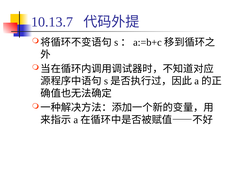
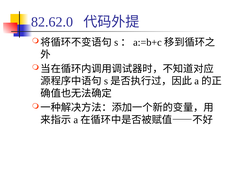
10.13.7: 10.13.7 -> 82.62.0 (52, 22)
